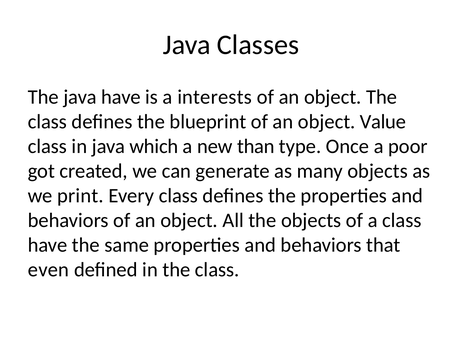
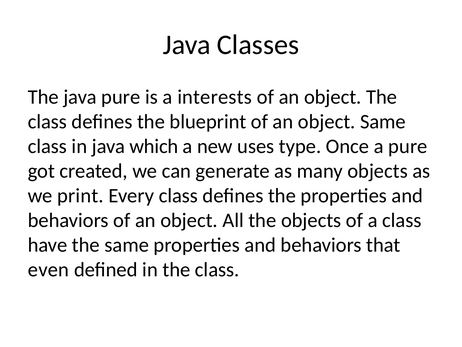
java have: have -> pure (121, 97)
object Value: Value -> Same (383, 122)
than: than -> uses (256, 146)
a poor: poor -> pure (408, 146)
